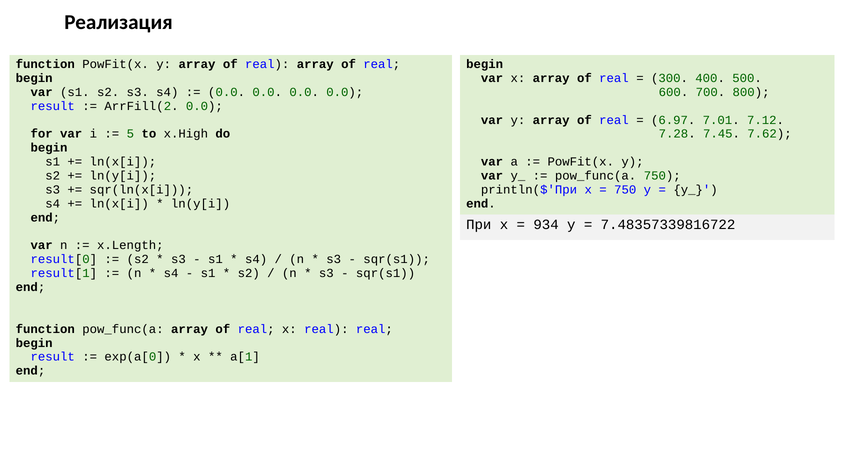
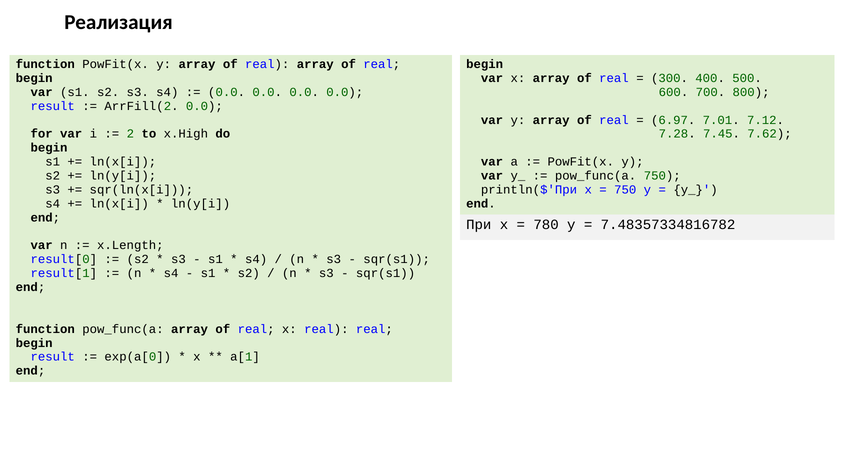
5: 5 -> 2 (130, 134)
934: 934 -> 780 (546, 225)
7.48357339816722: 7.48357339816722 -> 7.48357334816782 (668, 225)
